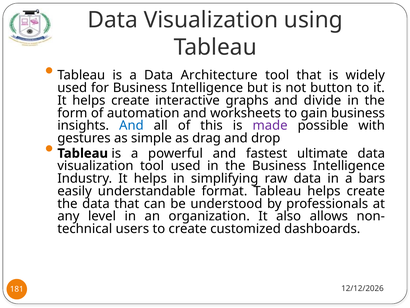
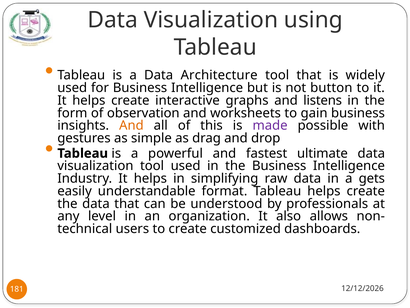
divide: divide -> listens (323, 100)
automation: automation -> observation (143, 113)
And colour: blue -> orange (131, 125)
bars: bars -> gets (372, 178)
